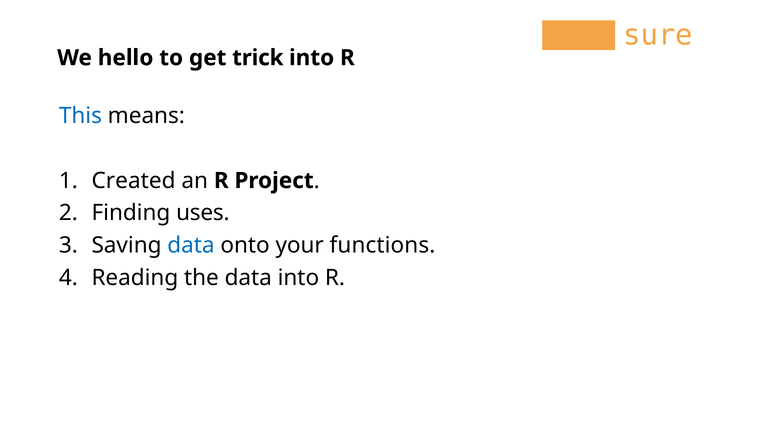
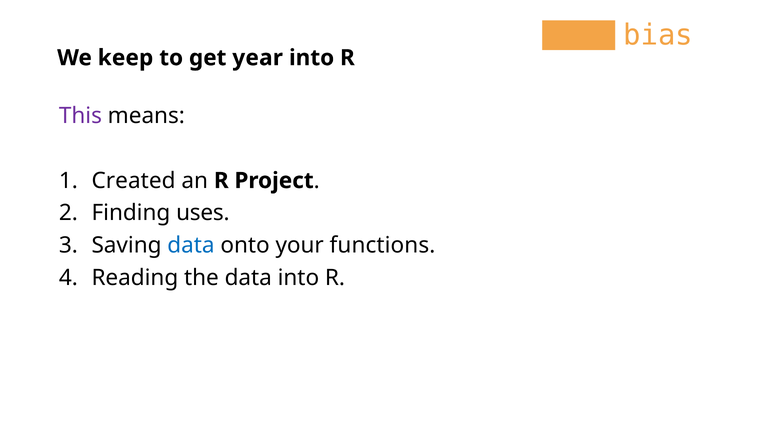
sure: sure -> bias (658, 35)
hello: hello -> keep (126, 58)
trick: trick -> year (258, 58)
This colour: blue -> purple (80, 116)
